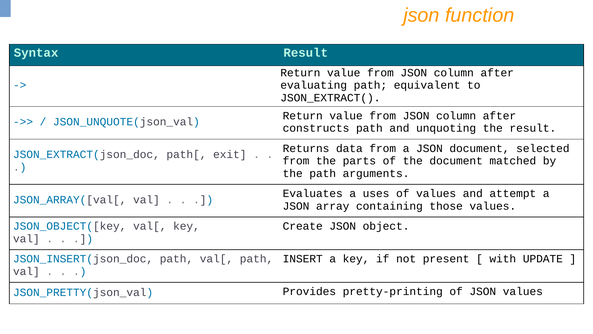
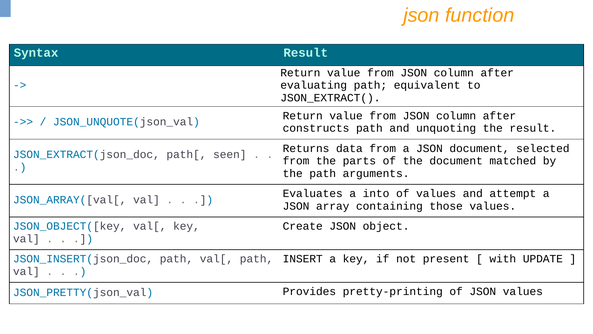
exit: exit -> seen (230, 154)
uses: uses -> into (376, 193)
